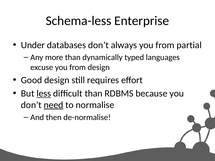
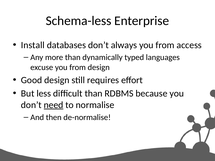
Under: Under -> Install (33, 45)
partial: partial -> access (189, 45)
less underline: present -> none (44, 94)
